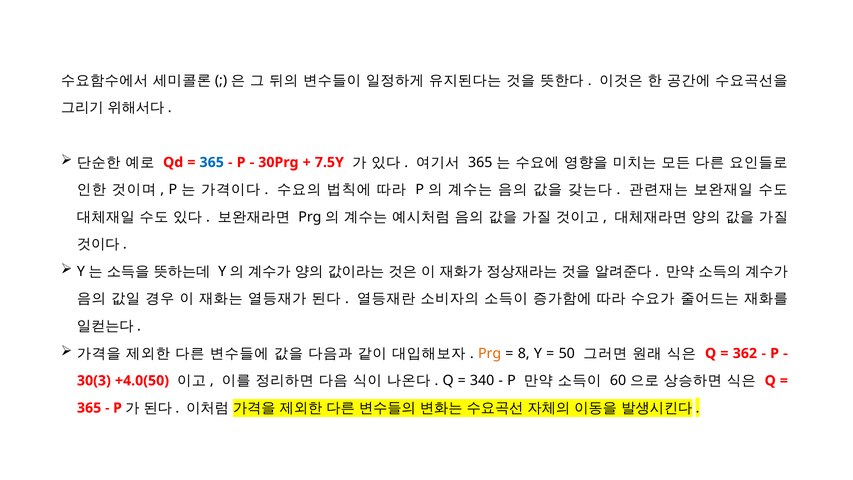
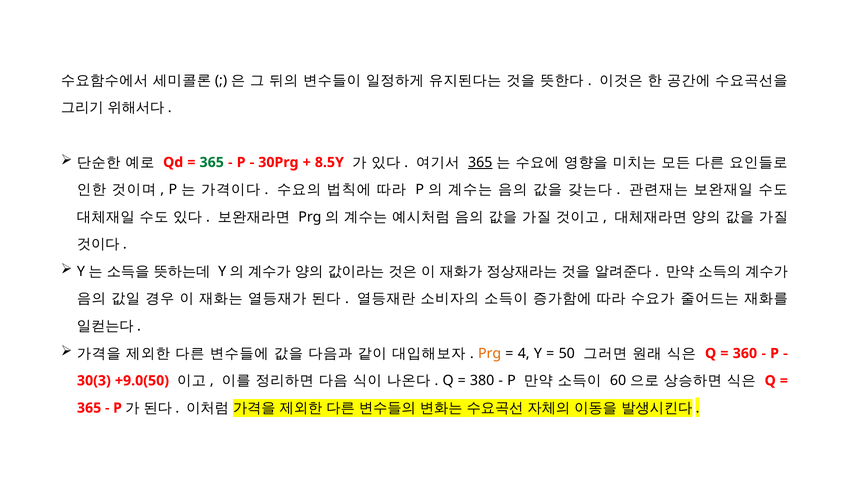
365 colour: blue -> green (212, 162)
7.5Y: 7.5Y -> 8.5Y (329, 162)
365 underline: none -> present (480, 162)
8: 8 -> 4 (524, 353)
362: 362 -> 360 (745, 353)
+4.0(50: +4.0(50 -> +9.0(50 (142, 381)
340: 340 -> 380 (482, 381)
